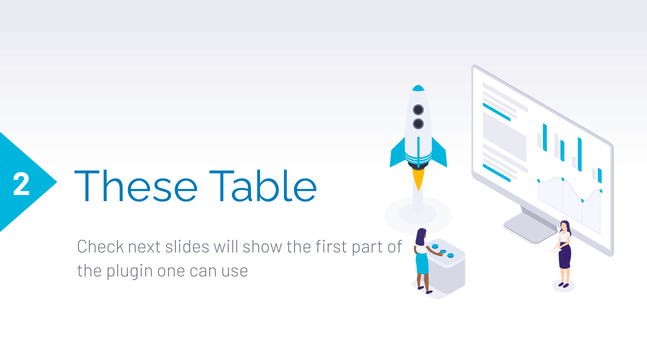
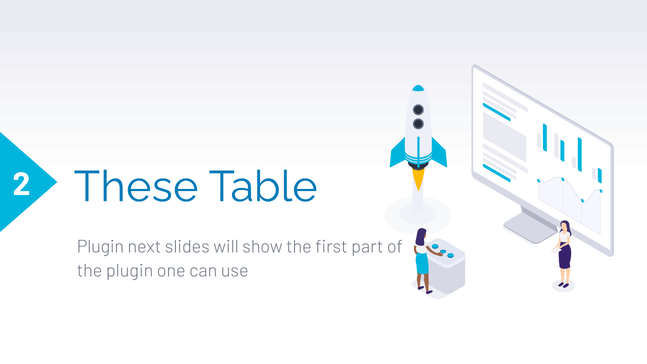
Check: Check -> Plugin (100, 247)
